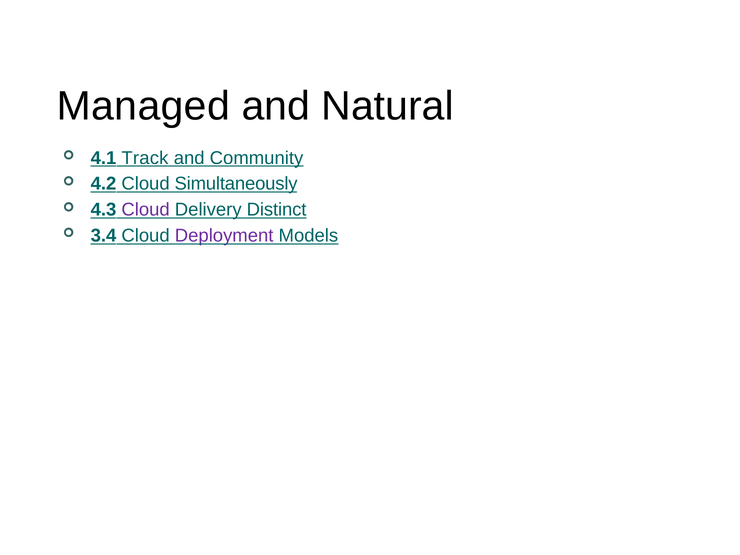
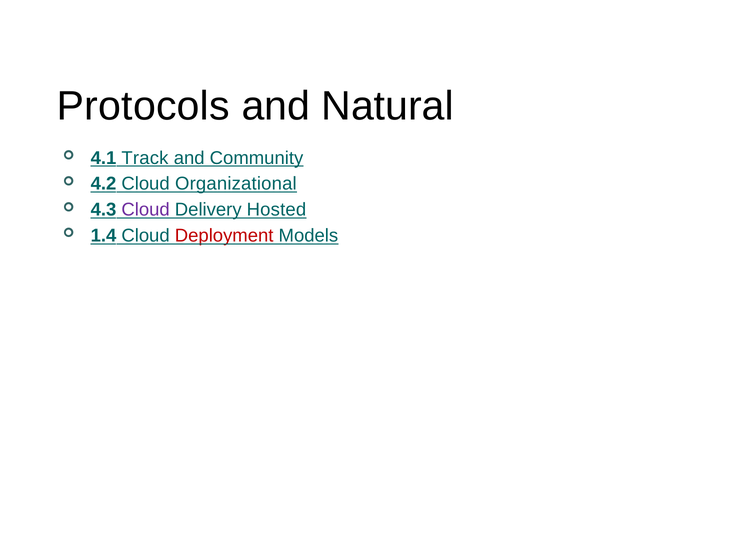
Managed: Managed -> Protocols (143, 106)
Simultaneously: Simultaneously -> Organizational (236, 184)
Distinct: Distinct -> Hosted (276, 210)
3.4: 3.4 -> 1.4 (104, 236)
Deployment colour: purple -> red (224, 236)
